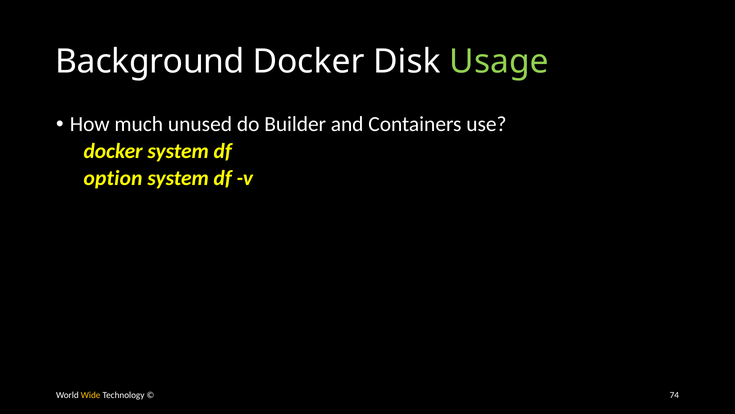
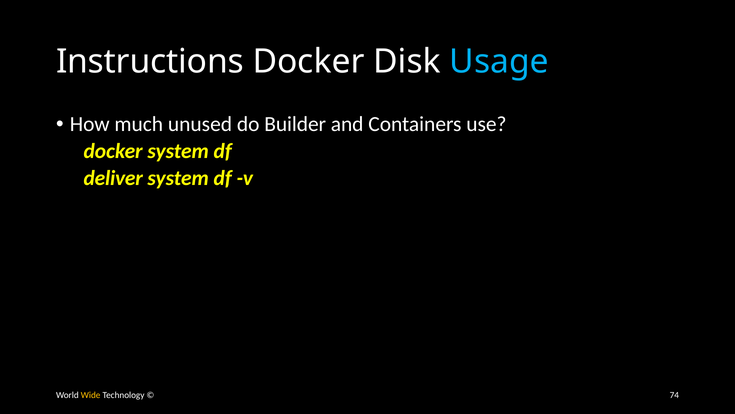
Background: Background -> Instructions (150, 62)
Usage colour: light green -> light blue (499, 62)
option: option -> deliver (113, 178)
